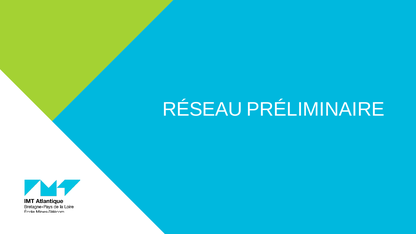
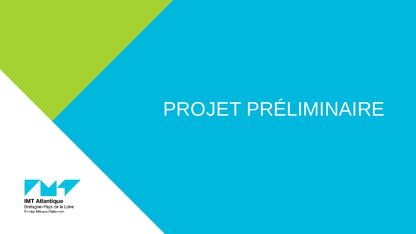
RÉSEAU: RÉSEAU -> PROJET (202, 109)
